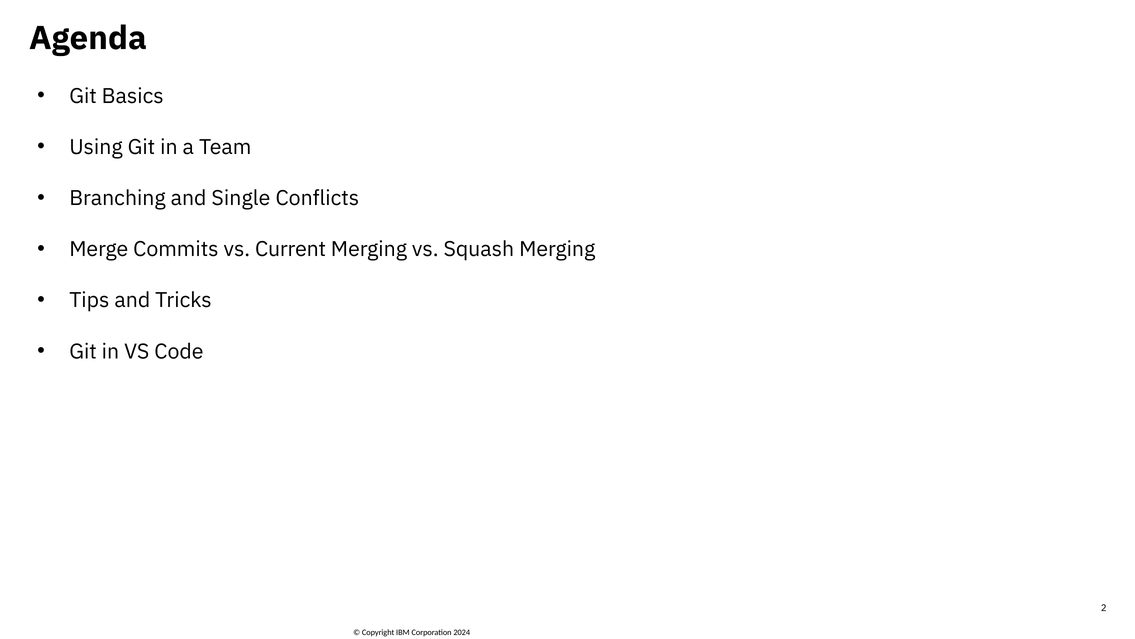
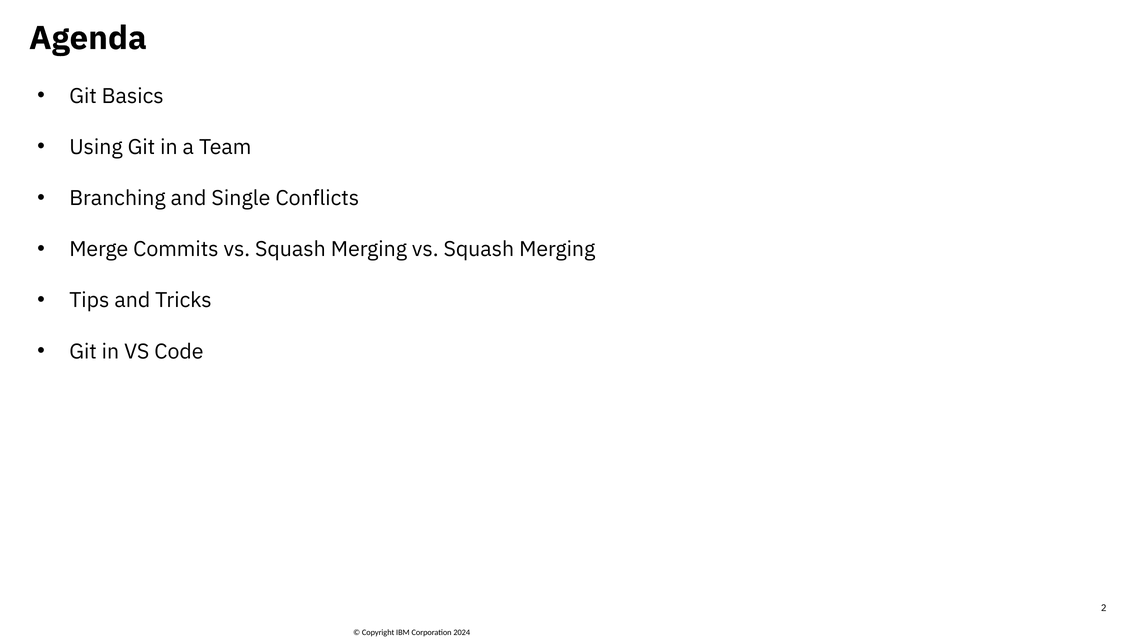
Commits vs Current: Current -> Squash (290, 249)
